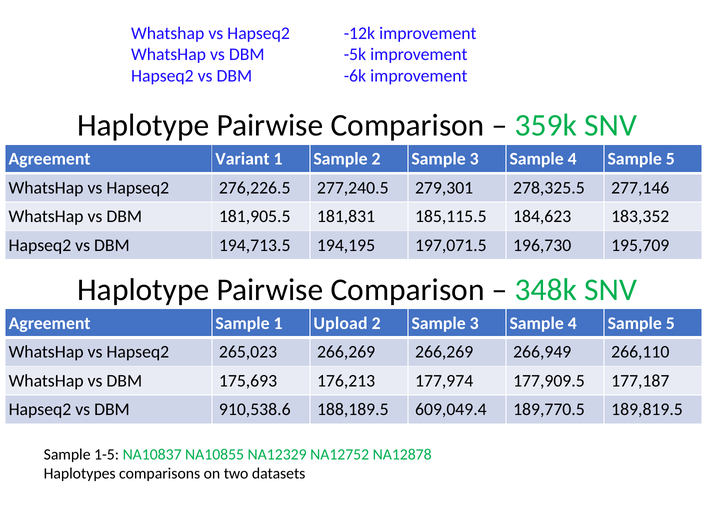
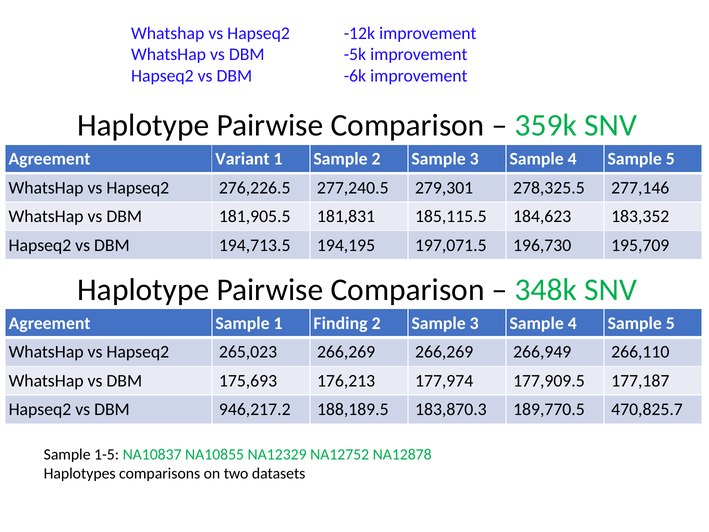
Upload: Upload -> Finding (341, 323)
910,538.6: 910,538.6 -> 946,217.2 (255, 409)
609,049.4: 609,049.4 -> 183,870.3 (451, 409)
189,819.5: 189,819.5 -> 470,825.7 (647, 409)
